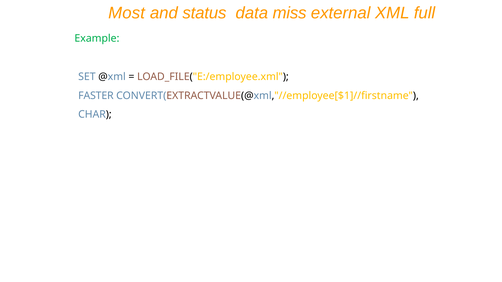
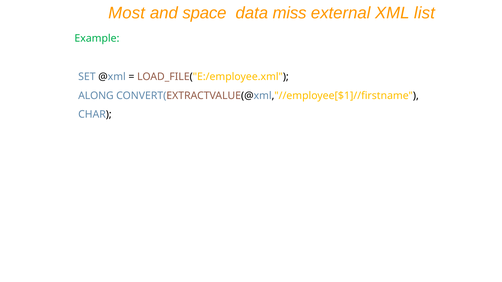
status: status -> space (204, 13)
full: full -> list (424, 13)
FASTER: FASTER -> ALONG (96, 96)
